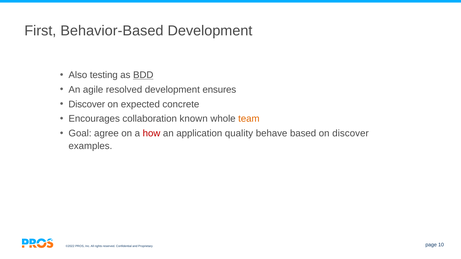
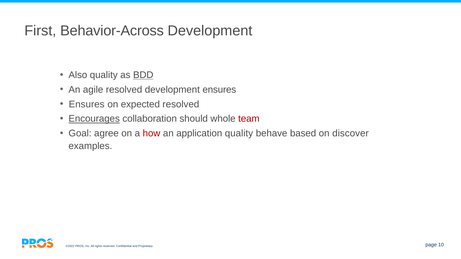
Behavior-Based: Behavior-Based -> Behavior-Across (112, 31)
Also testing: testing -> quality (104, 75)
Discover: Discover -> Ensures (87, 104)
expected concrete: concrete -> resolved (181, 104)
Encourages underline: none -> present (94, 119)
known: known -> should (194, 119)
team colour: orange -> red (249, 119)
